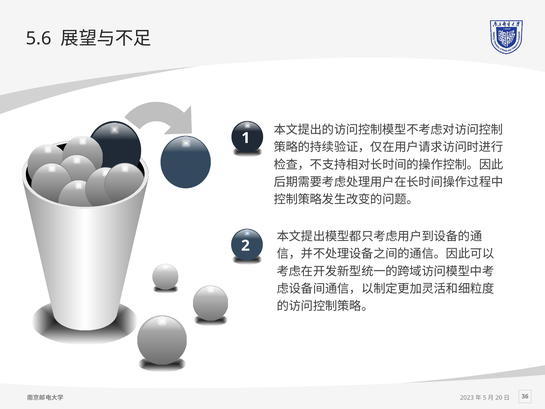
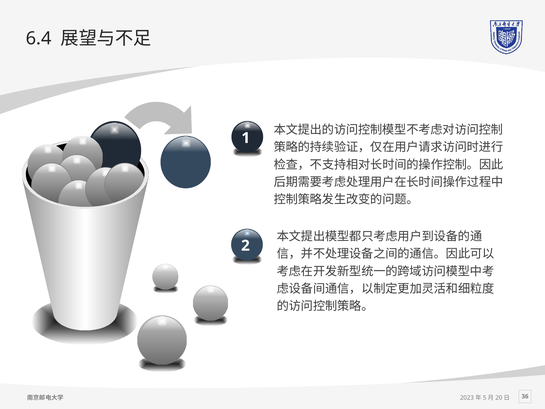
5.6: 5.6 -> 6.4 (39, 39)
